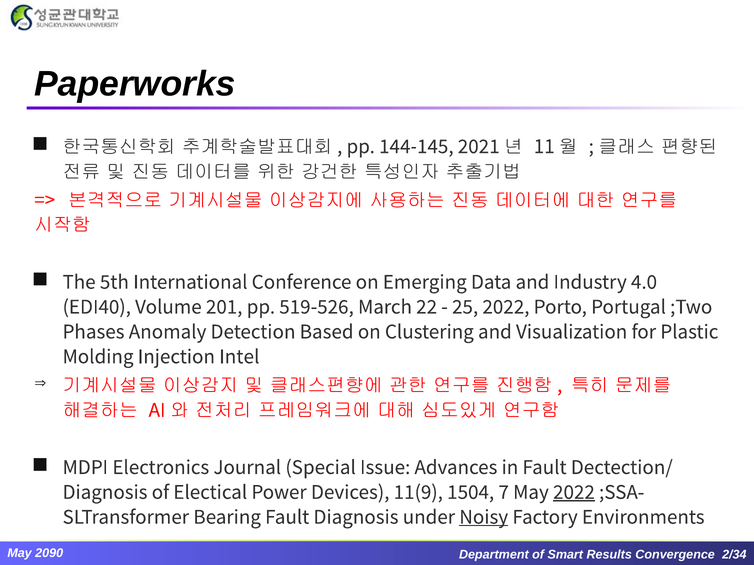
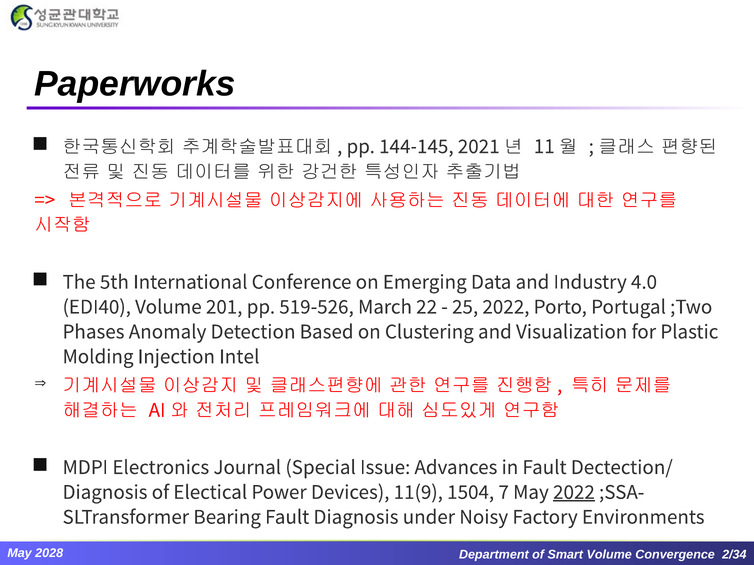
Noisy underline: present -> none (484, 518)
2090: 2090 -> 2028 (49, 554)
Results: Results -> Volume (609, 555)
